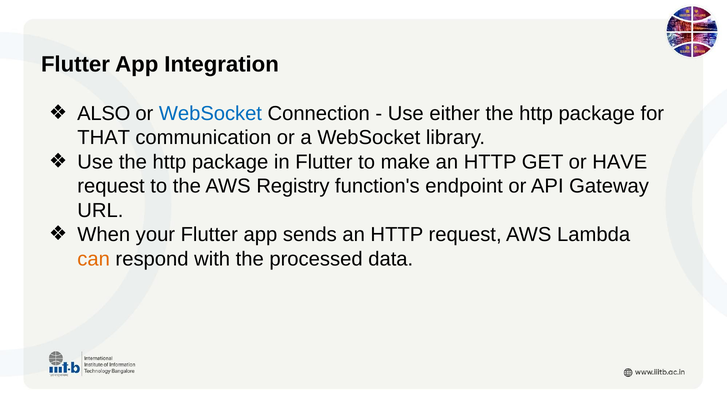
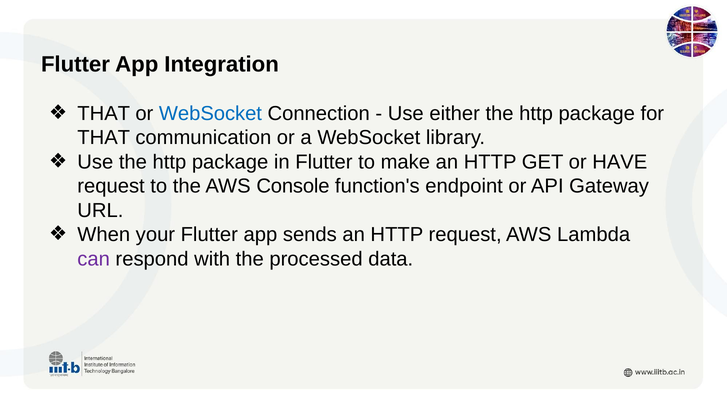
ALSO: ALSO -> THAT (104, 113)
Registry: Registry -> Console (293, 186)
can colour: orange -> purple (94, 259)
